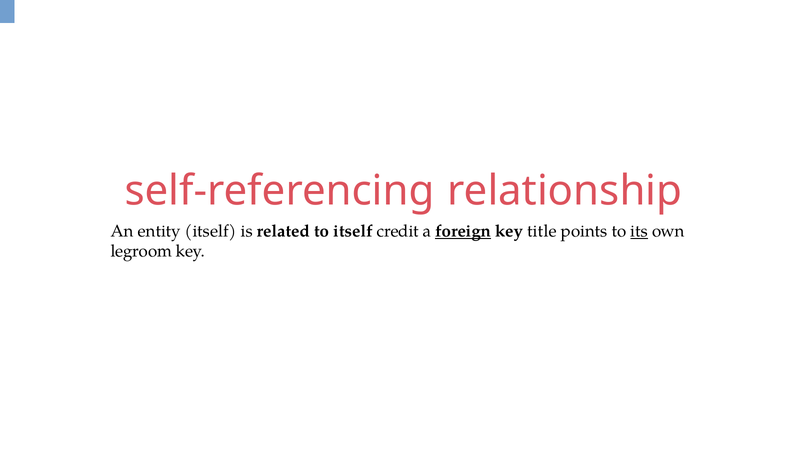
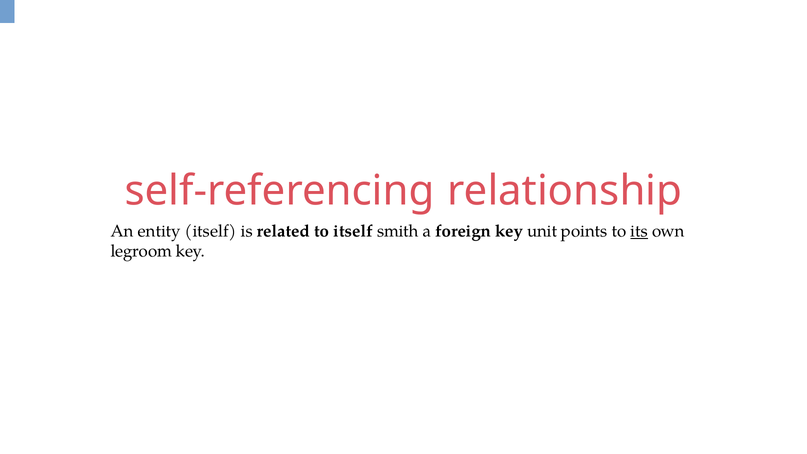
credit: credit -> smith (398, 231)
foreign underline: present -> none (463, 231)
title: title -> unit (542, 231)
